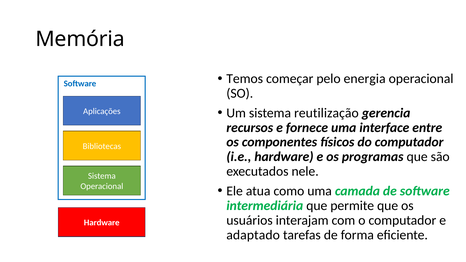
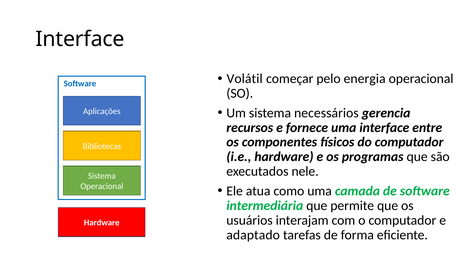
Memória: Memória -> Interface (80, 39)
Temos: Temos -> Volátil (245, 79)
reutilização: reutilização -> necessários (326, 113)
